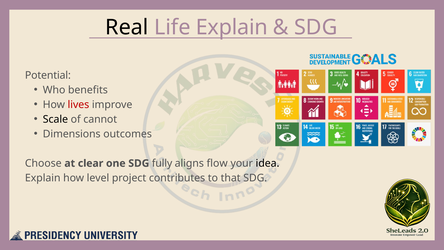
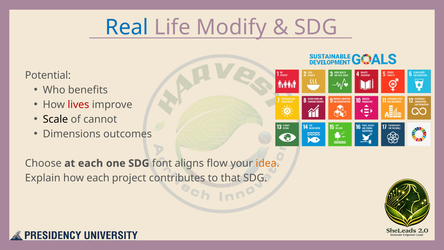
Real colour: black -> blue (127, 27)
Life Explain: Explain -> Modify (232, 27)
at clear: clear -> each (91, 163)
fully: fully -> font (162, 163)
idea colour: black -> orange (268, 163)
how level: level -> each (98, 178)
